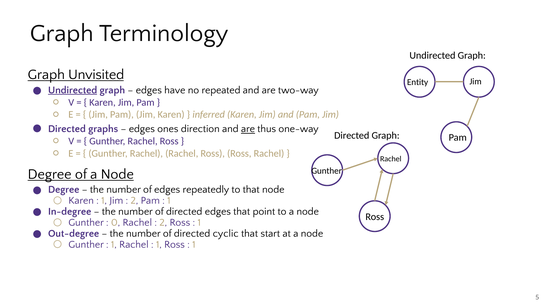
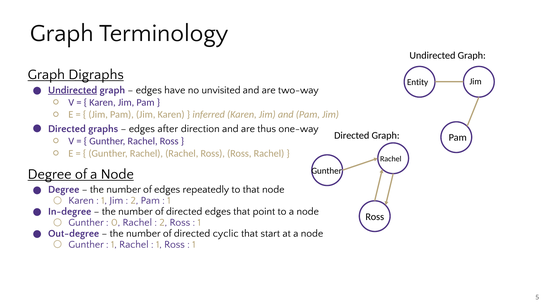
Unvisited: Unvisited -> Digraphs (96, 75)
repeated: repeated -> unvisited (221, 90)
ones: ones -> after (168, 129)
are underline: present -> none (248, 129)
